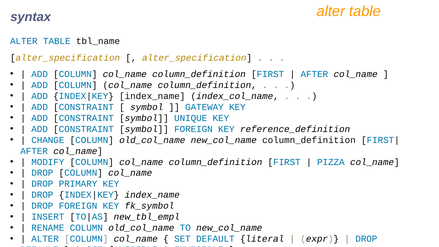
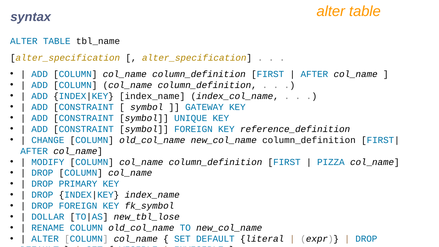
INSERT: INSERT -> DOLLAR (48, 217)
new_tbl_empl: new_tbl_empl -> new_tbl_lose (147, 217)
